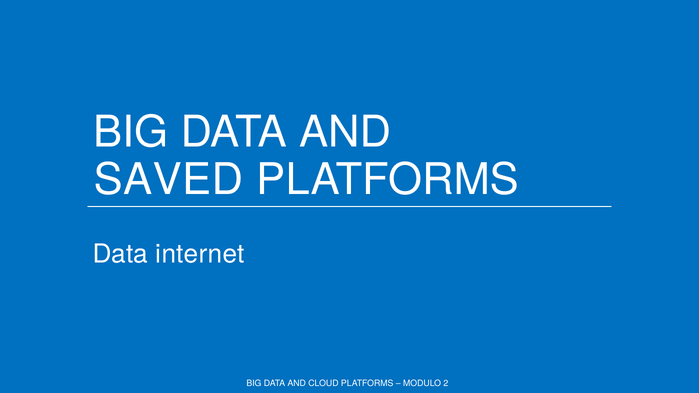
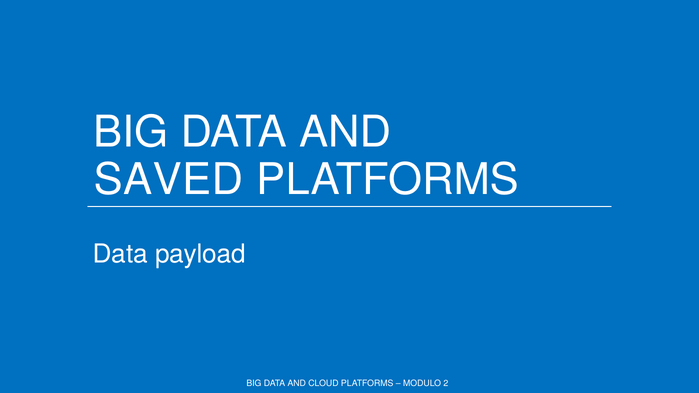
internet: internet -> payload (200, 254)
